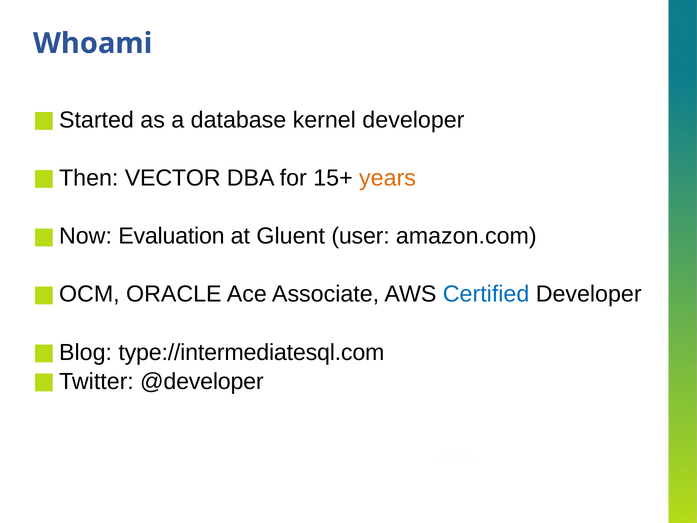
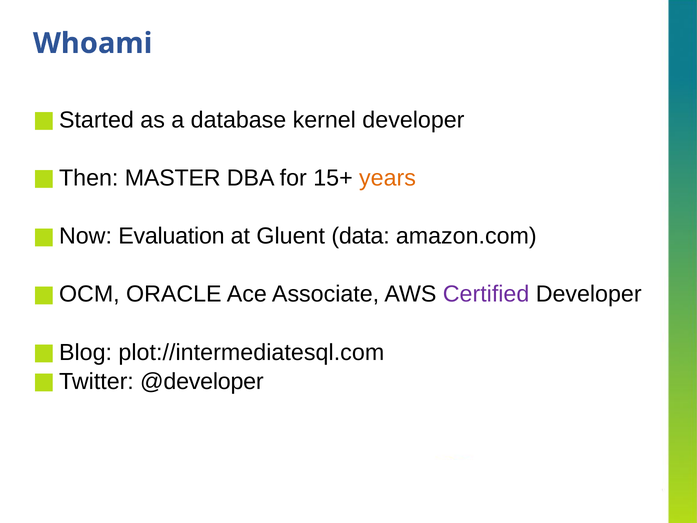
VECTOR: VECTOR -> MASTER (173, 178)
user: user -> data (361, 236)
Certified colour: blue -> purple (486, 294)
type://intermediatesql.com: type://intermediatesql.com -> plot://intermediatesql.com (251, 352)
